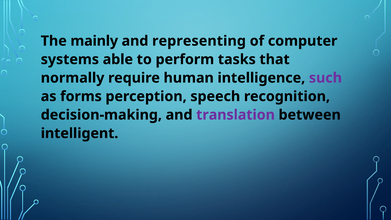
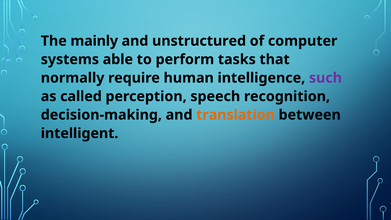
representing: representing -> unstructured (199, 41)
forms: forms -> called (81, 96)
translation colour: purple -> orange (236, 115)
